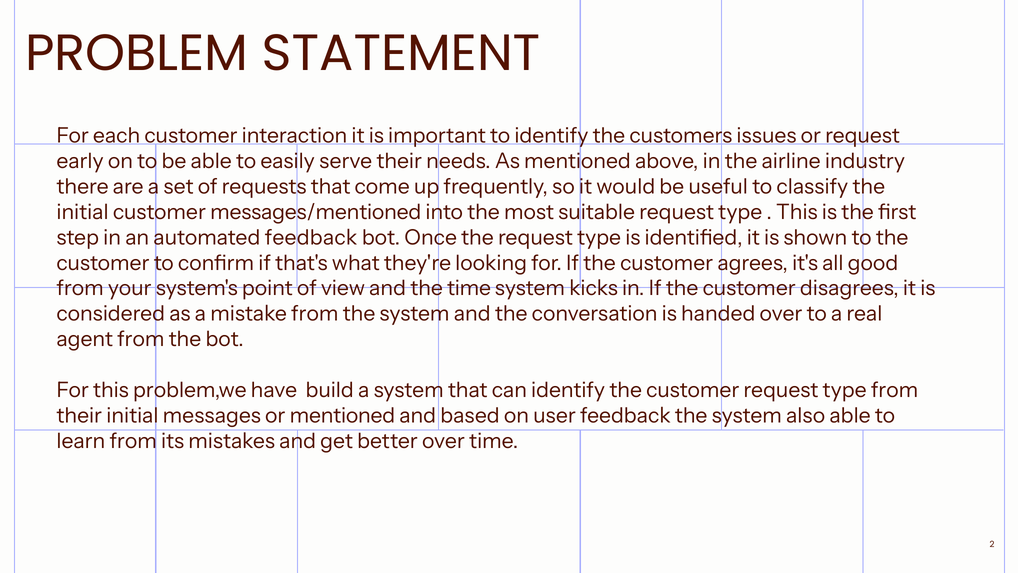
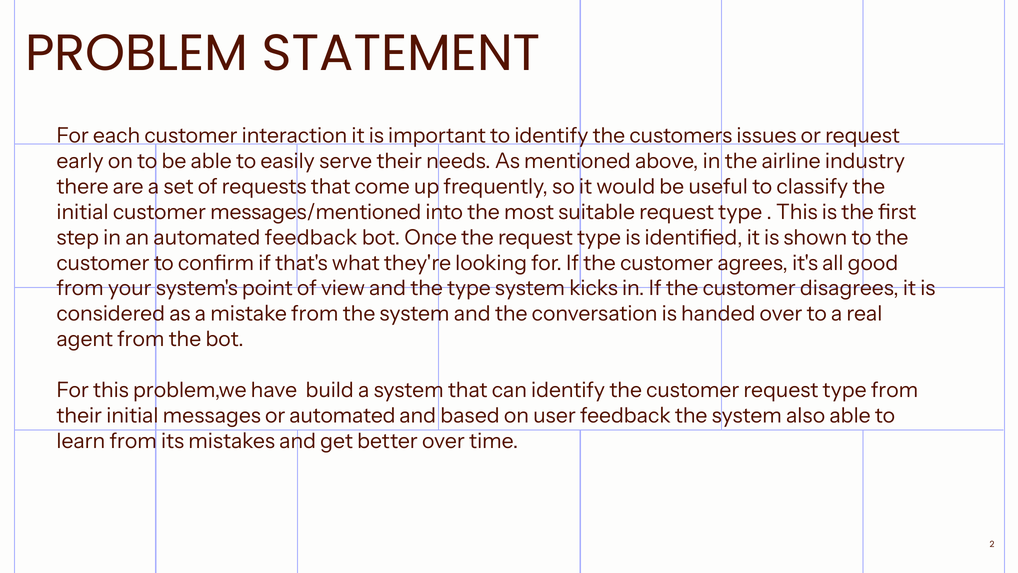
the time: time -> type (469, 288)
or mentioned: mentioned -> automated (342, 416)
